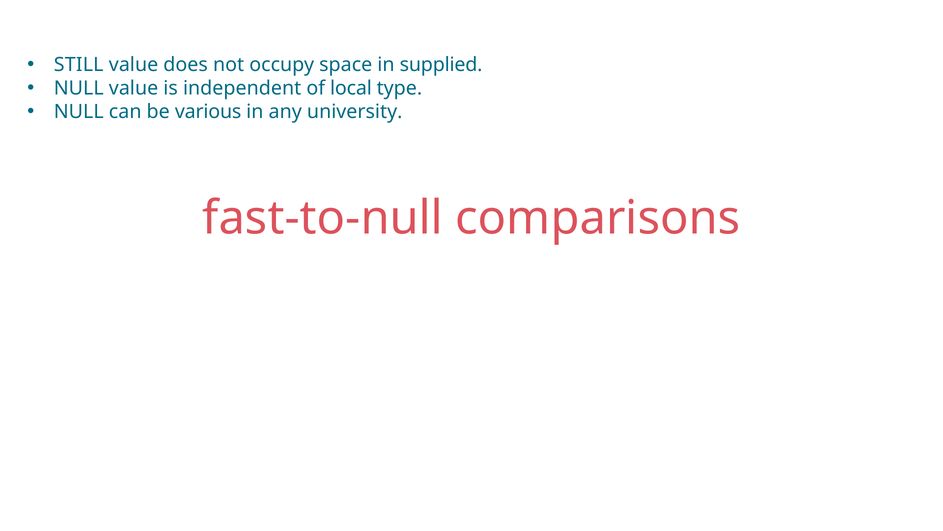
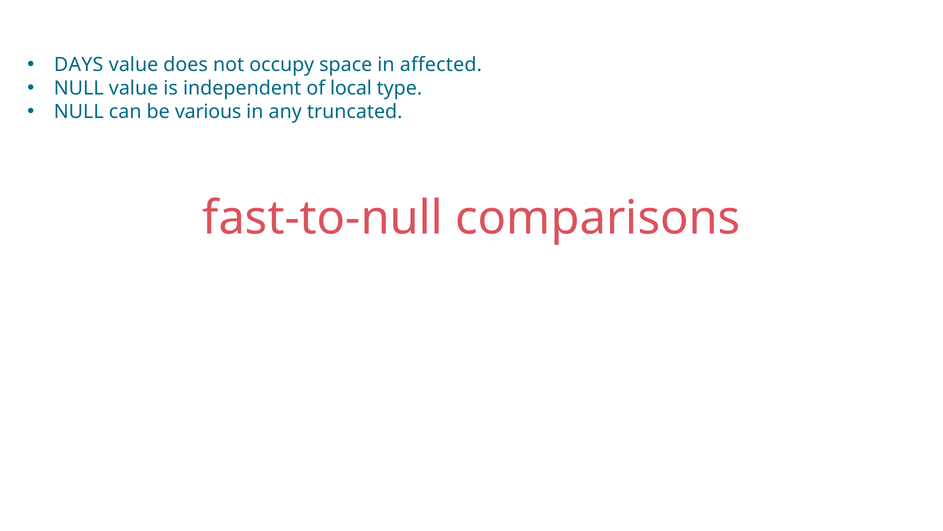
STILL: STILL -> DAYS (79, 65)
supplied: supplied -> affected (441, 65)
university: university -> truncated (355, 112)
